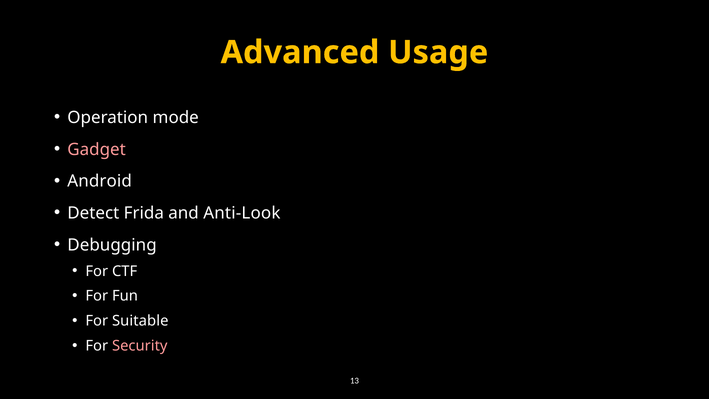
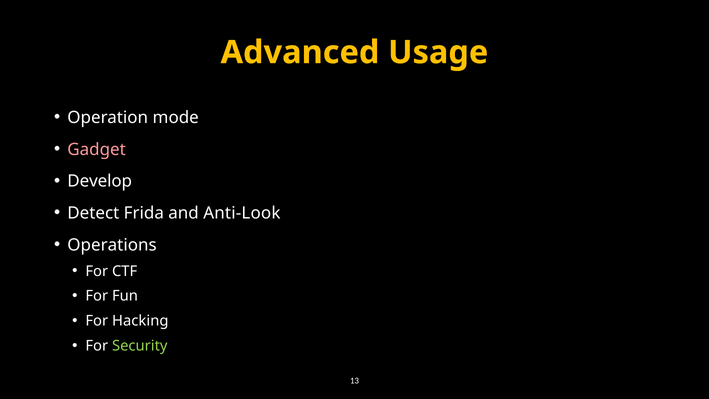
Android: Android -> Develop (100, 181)
Debugging: Debugging -> Operations (112, 245)
Suitable: Suitable -> Hacking (140, 321)
Security colour: pink -> light green (140, 346)
